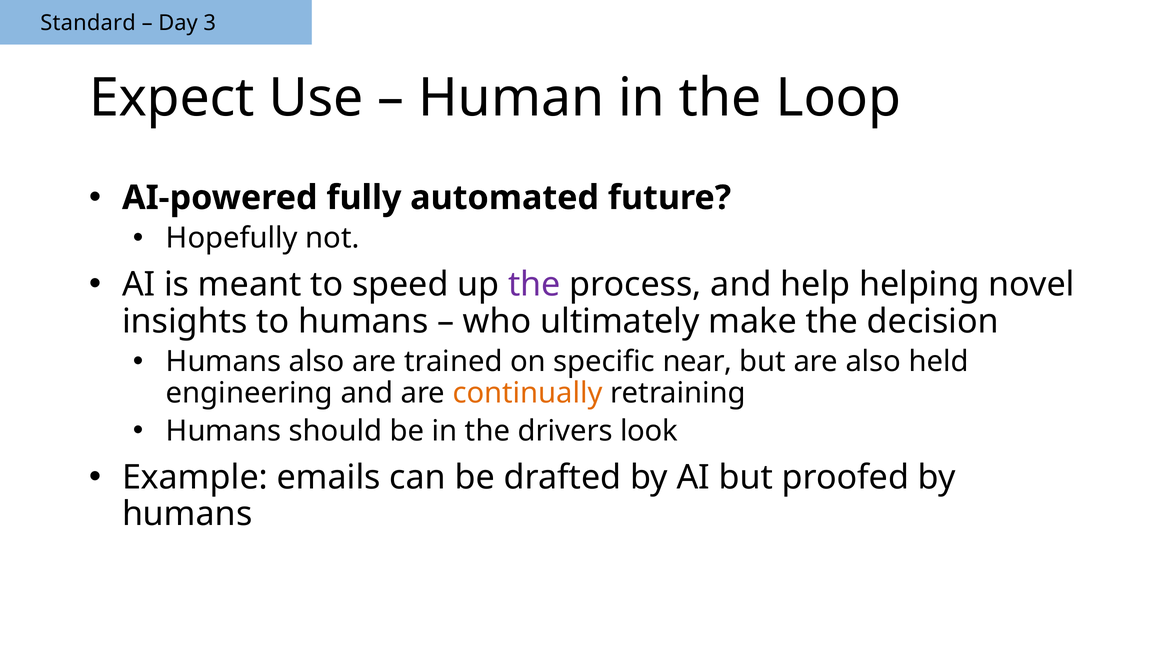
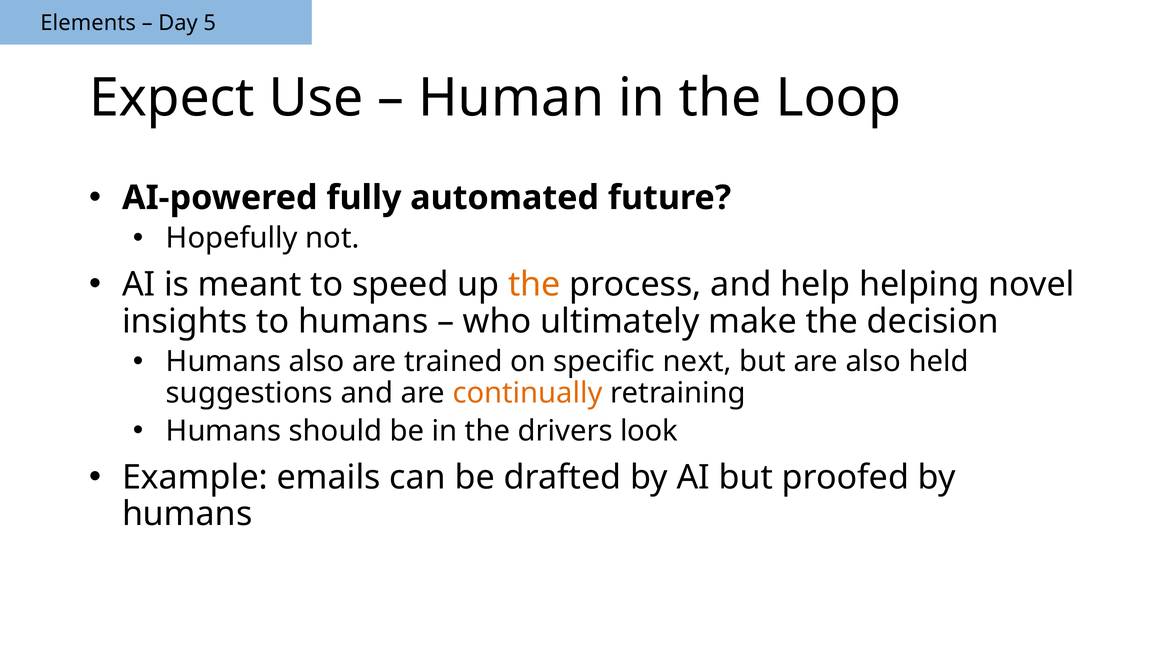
Standard: Standard -> Elements (88, 23)
3: 3 -> 5 (210, 23)
the colour: purple -> orange (534, 284)
near: near -> next (697, 361)
engineering: engineering -> suggestions (249, 393)
